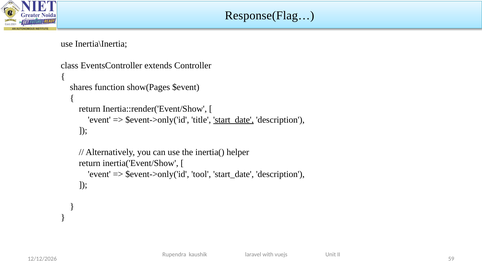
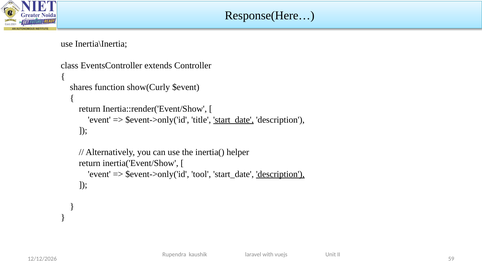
Response(Flag…: Response(Flag… -> Response(Here… (270, 15)
show(Pages: show(Pages -> show(Curly (148, 87)
description underline: none -> present (280, 174)
